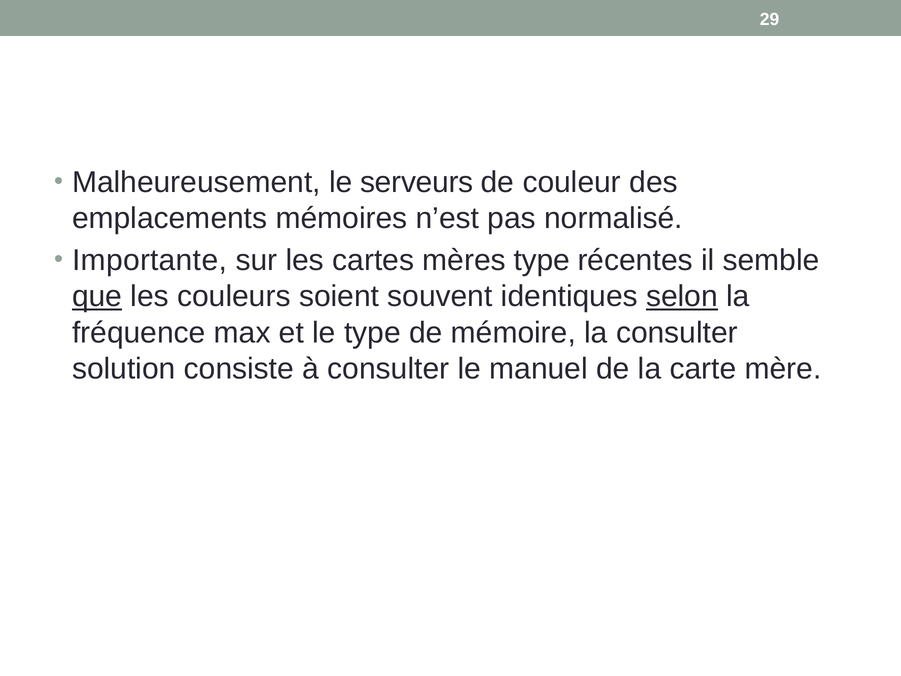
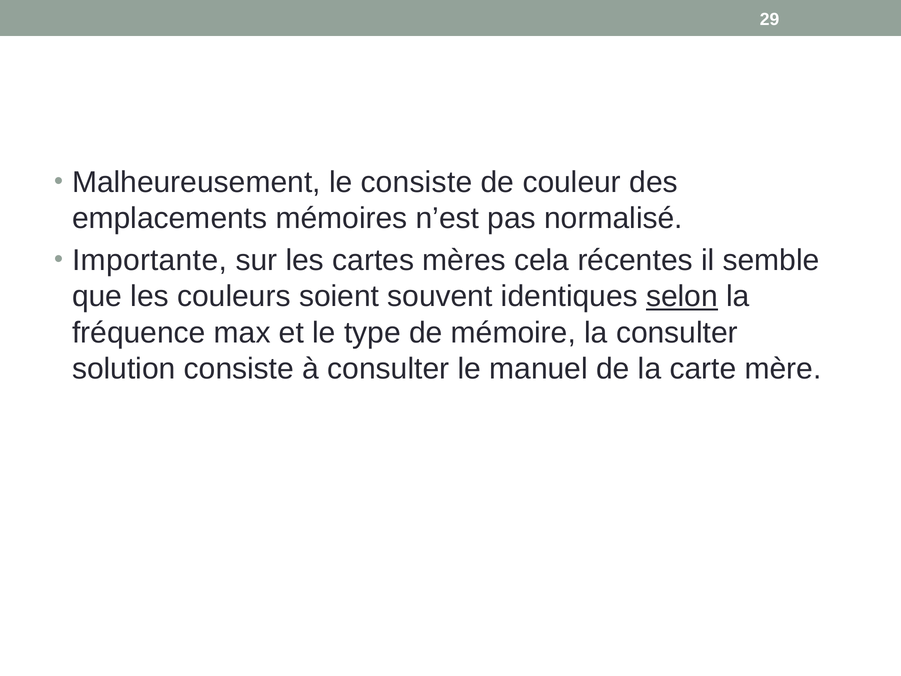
le serveurs: serveurs -> consiste (416, 182)
mères type: type -> cela (542, 260)
que underline: present -> none (97, 296)
